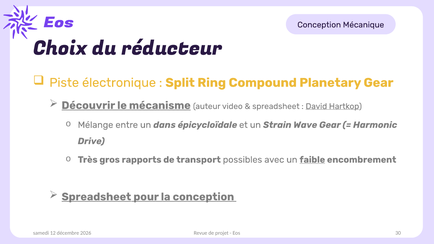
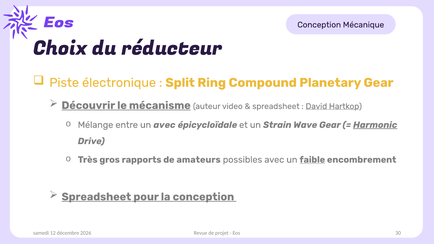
un dans: dans -> avec (164, 125)
Harmonic underline: none -> present (375, 125)
transport: transport -> amateurs (199, 160)
